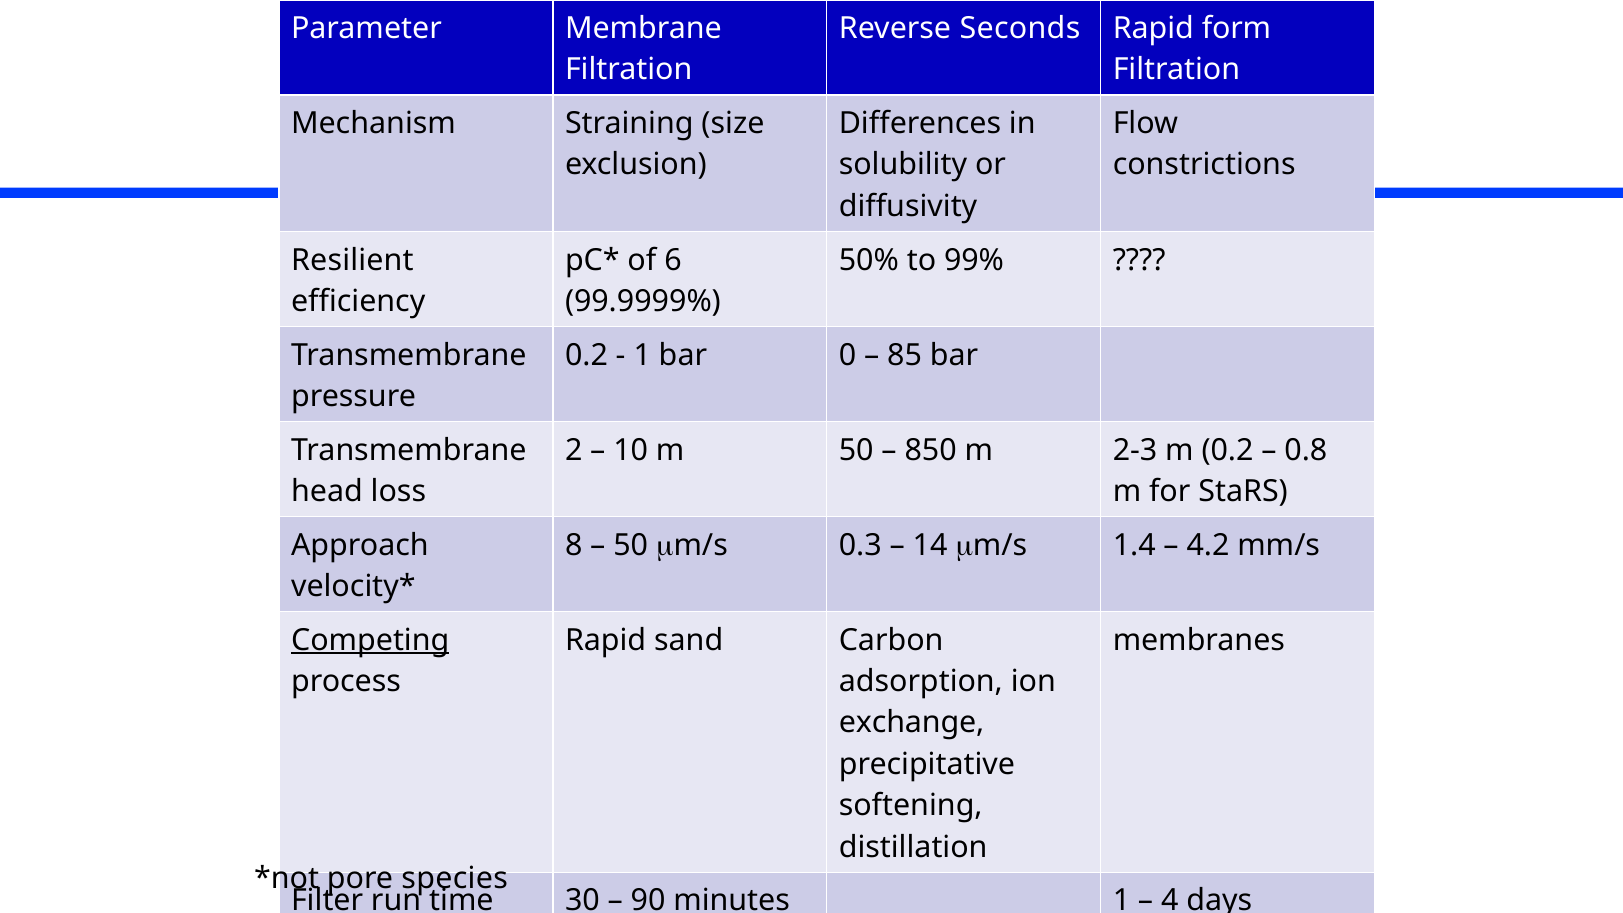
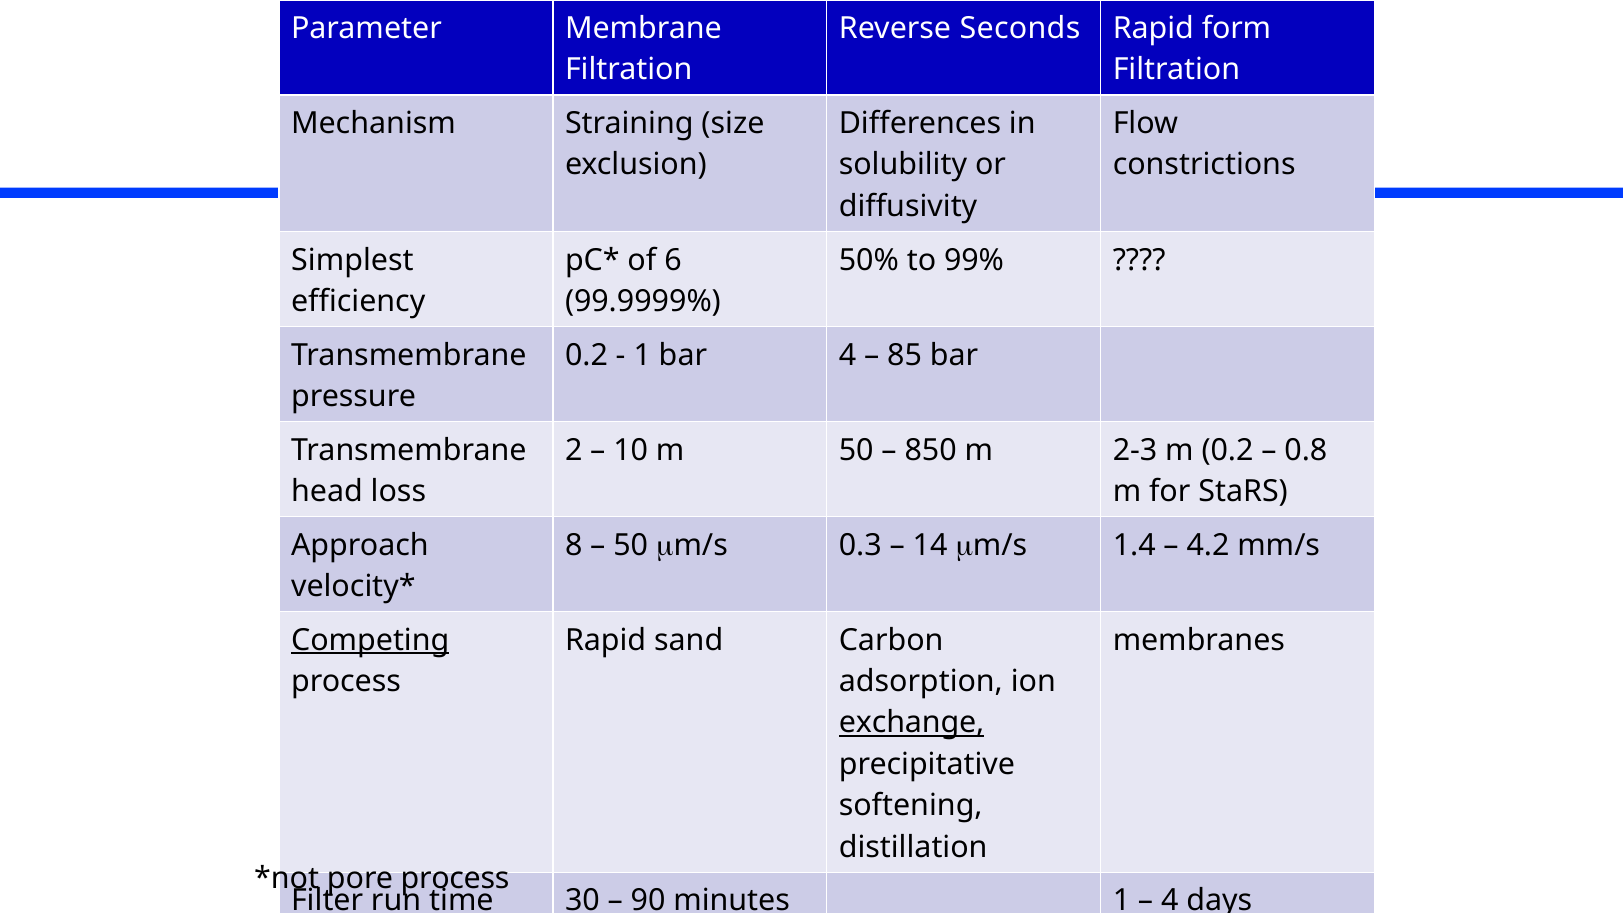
Resilient: Resilient -> Simplest (352, 260)
bar 0: 0 -> 4 (848, 355)
exchange underline: none -> present (912, 723)
pore species: species -> process (455, 878)
